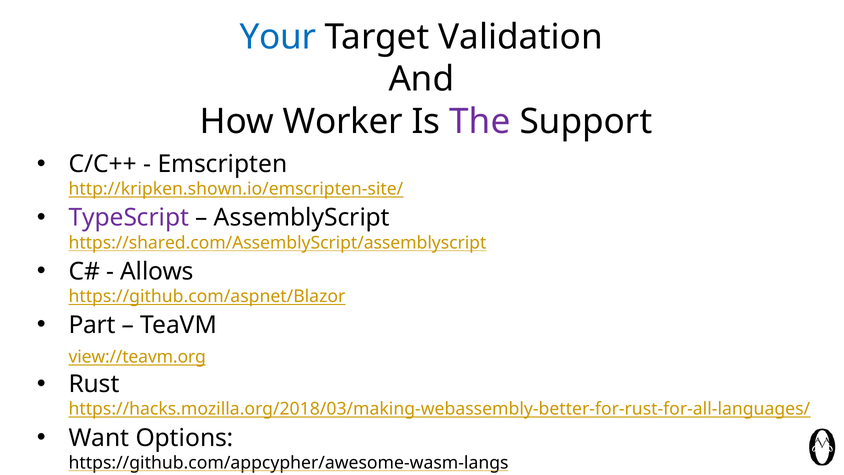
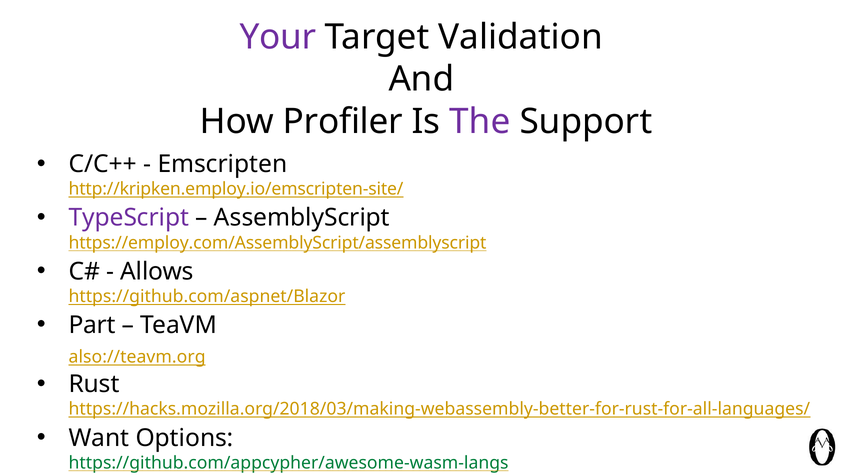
Your colour: blue -> purple (278, 37)
Worker: Worker -> Profiler (343, 121)
http://kripken.shown.io/emscripten-site/: http://kripken.shown.io/emscripten-site/ -> http://kripken.employ.io/emscripten-site/ (236, 189)
https://shared.com/AssemblyScript/assemblyscript: https://shared.com/AssemblyScript/assemblyscript -> https://employ.com/AssemblyScript/assemblyscript (278, 243)
view://teavm.org: view://teavm.org -> also://teavm.org (137, 357)
https://github.com/appcypher/awesome-wasm-langs colour: black -> green (289, 463)
